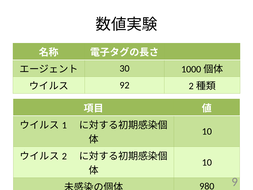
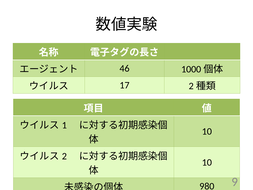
30: 30 -> 46 (125, 68)
92: 92 -> 17 (125, 85)
